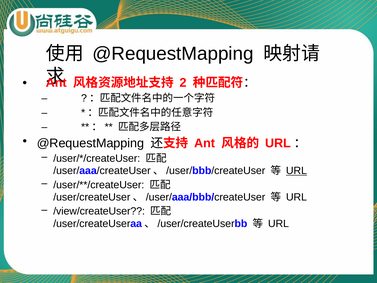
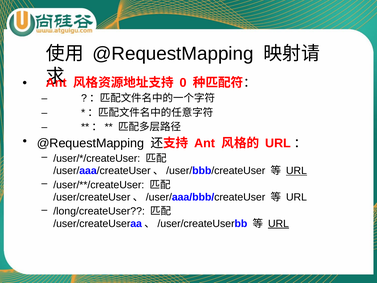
2: 2 -> 0 (183, 83)
/view/createUser: /view/createUser -> /long/createUser (99, 211)
URL underline: none -> present (278, 223)
